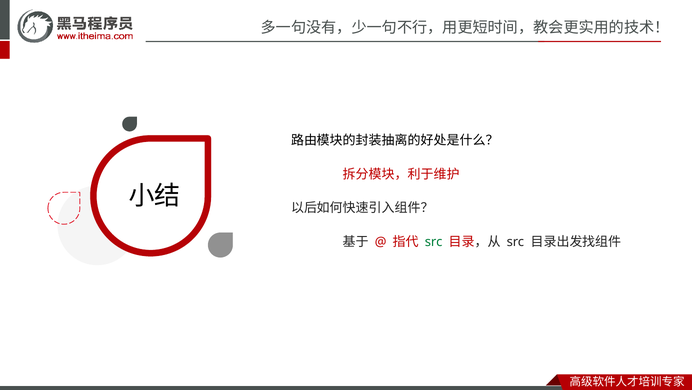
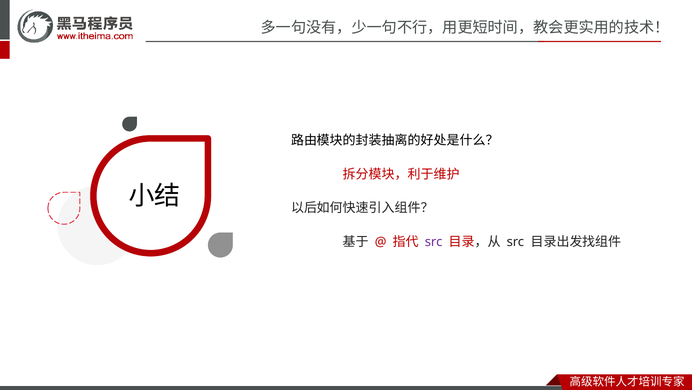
src colour: green -> purple (434, 242)
